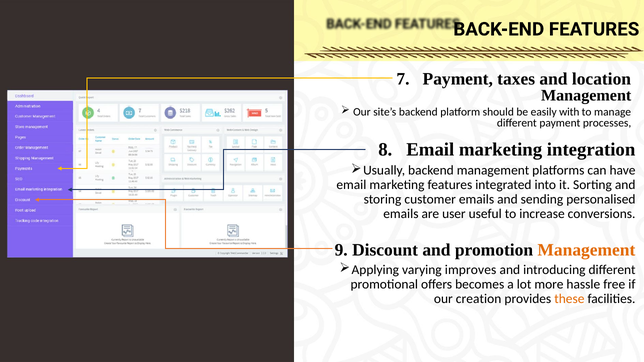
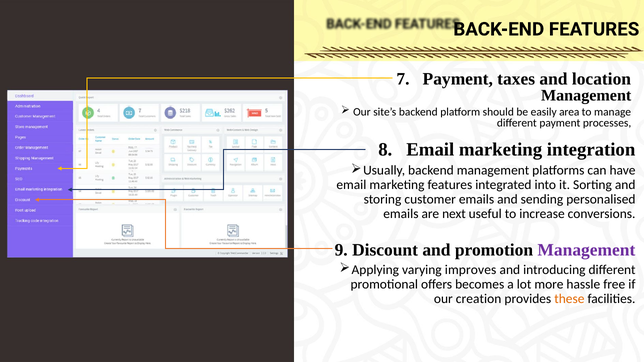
with: with -> area (569, 112)
user: user -> next (454, 214)
Management colour: orange -> purple (586, 250)
